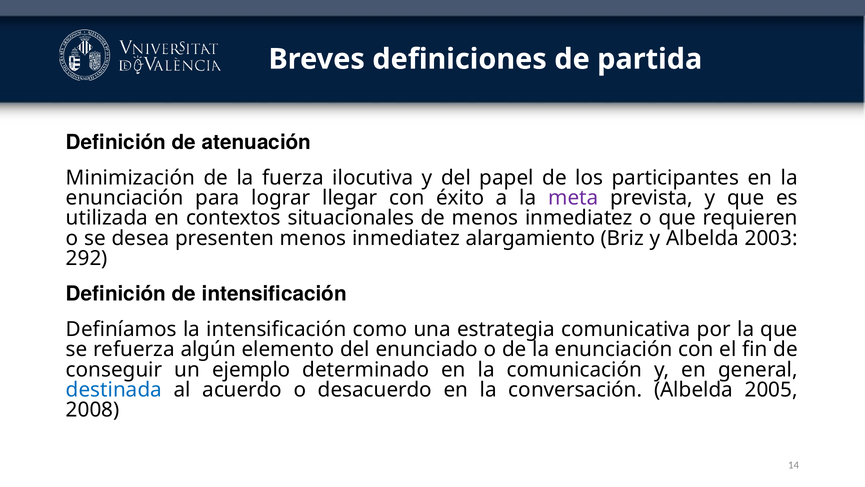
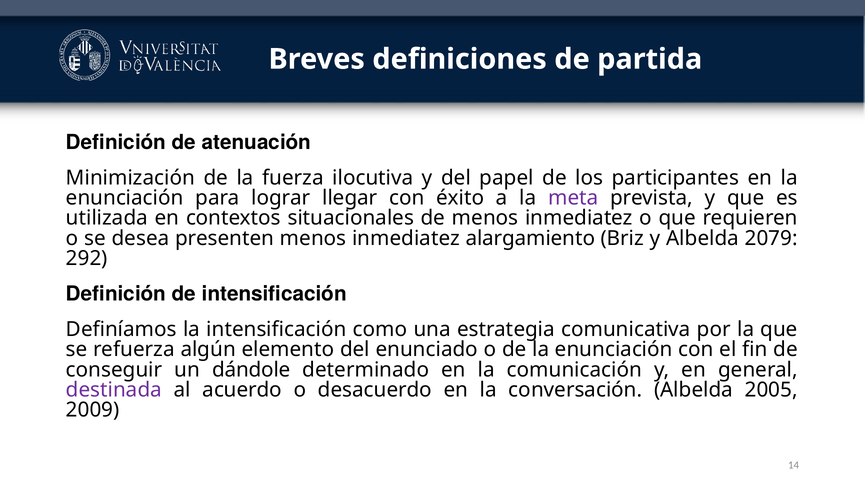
2003: 2003 -> 2079 (771, 238)
ejemplo: ejemplo -> dándole (251, 369)
destinada colour: blue -> purple (114, 390)
2008: 2008 -> 2009 (93, 410)
